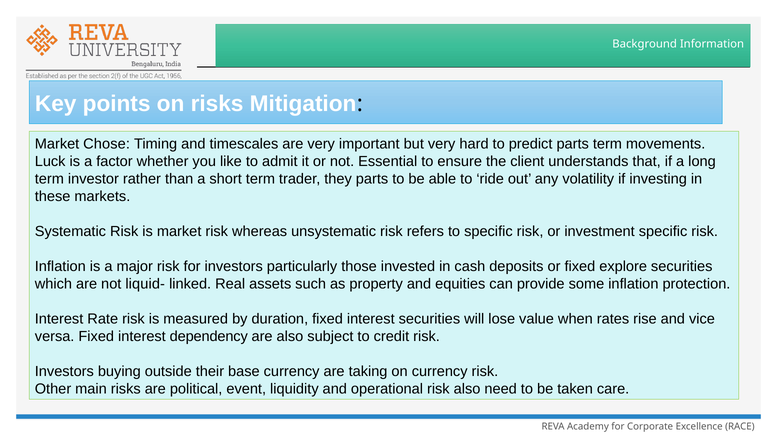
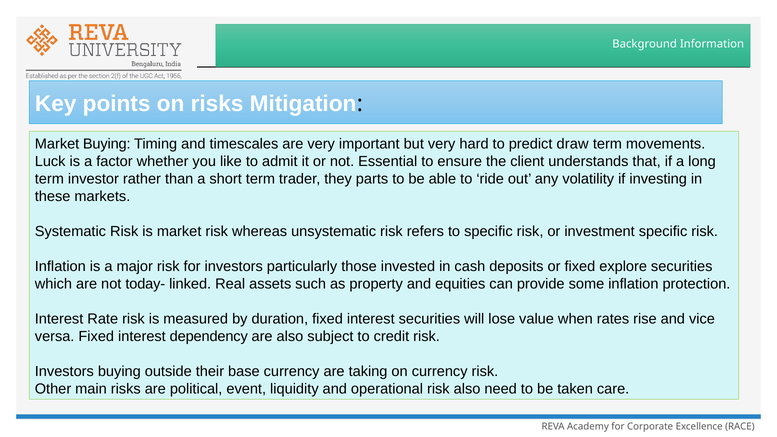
Market Chose: Chose -> Buying (107, 144)
predict parts: parts -> draw (573, 144)
liquid-: liquid- -> today- (145, 284)
